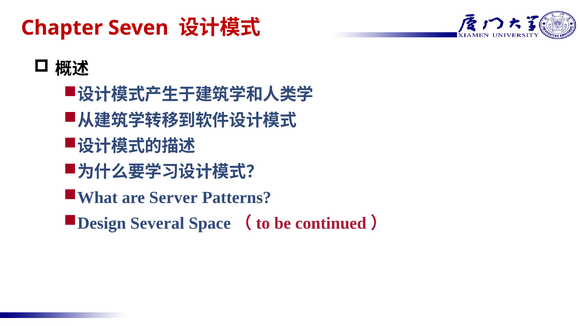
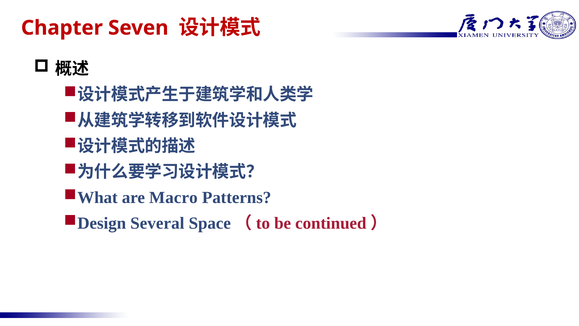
Server: Server -> Macro (173, 197)
